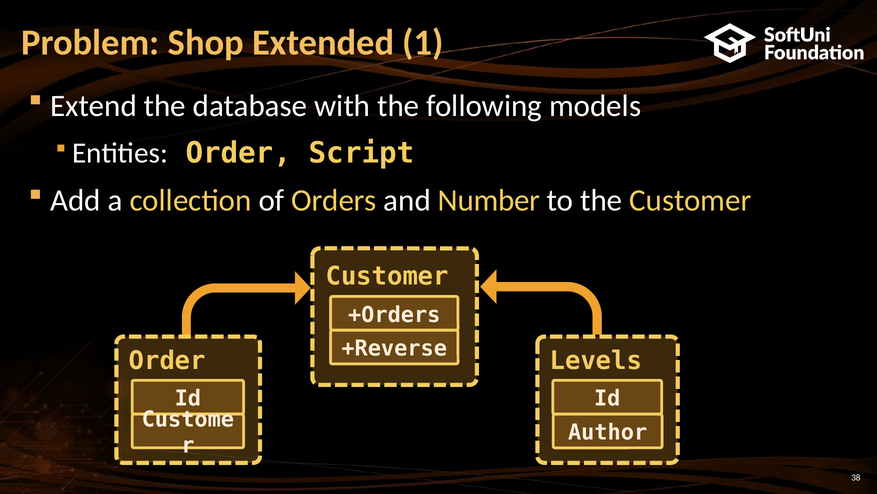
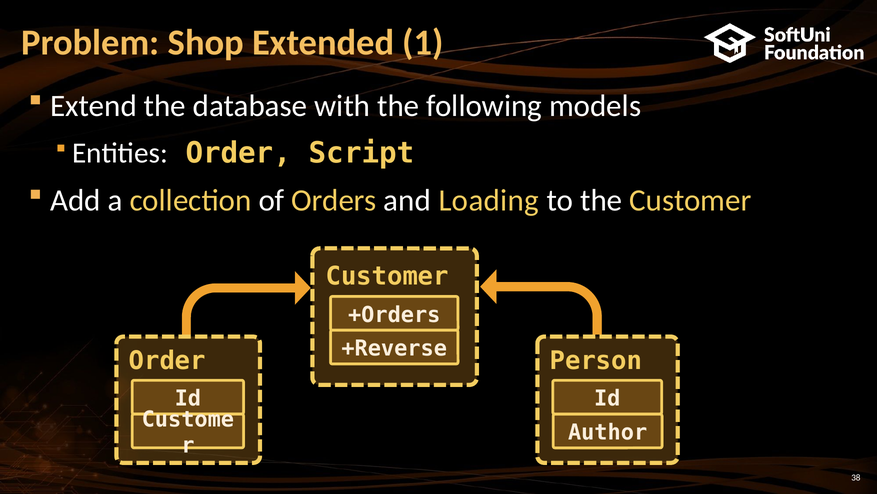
Number: Number -> Loading (489, 200)
Levels: Levels -> Person (596, 361)
